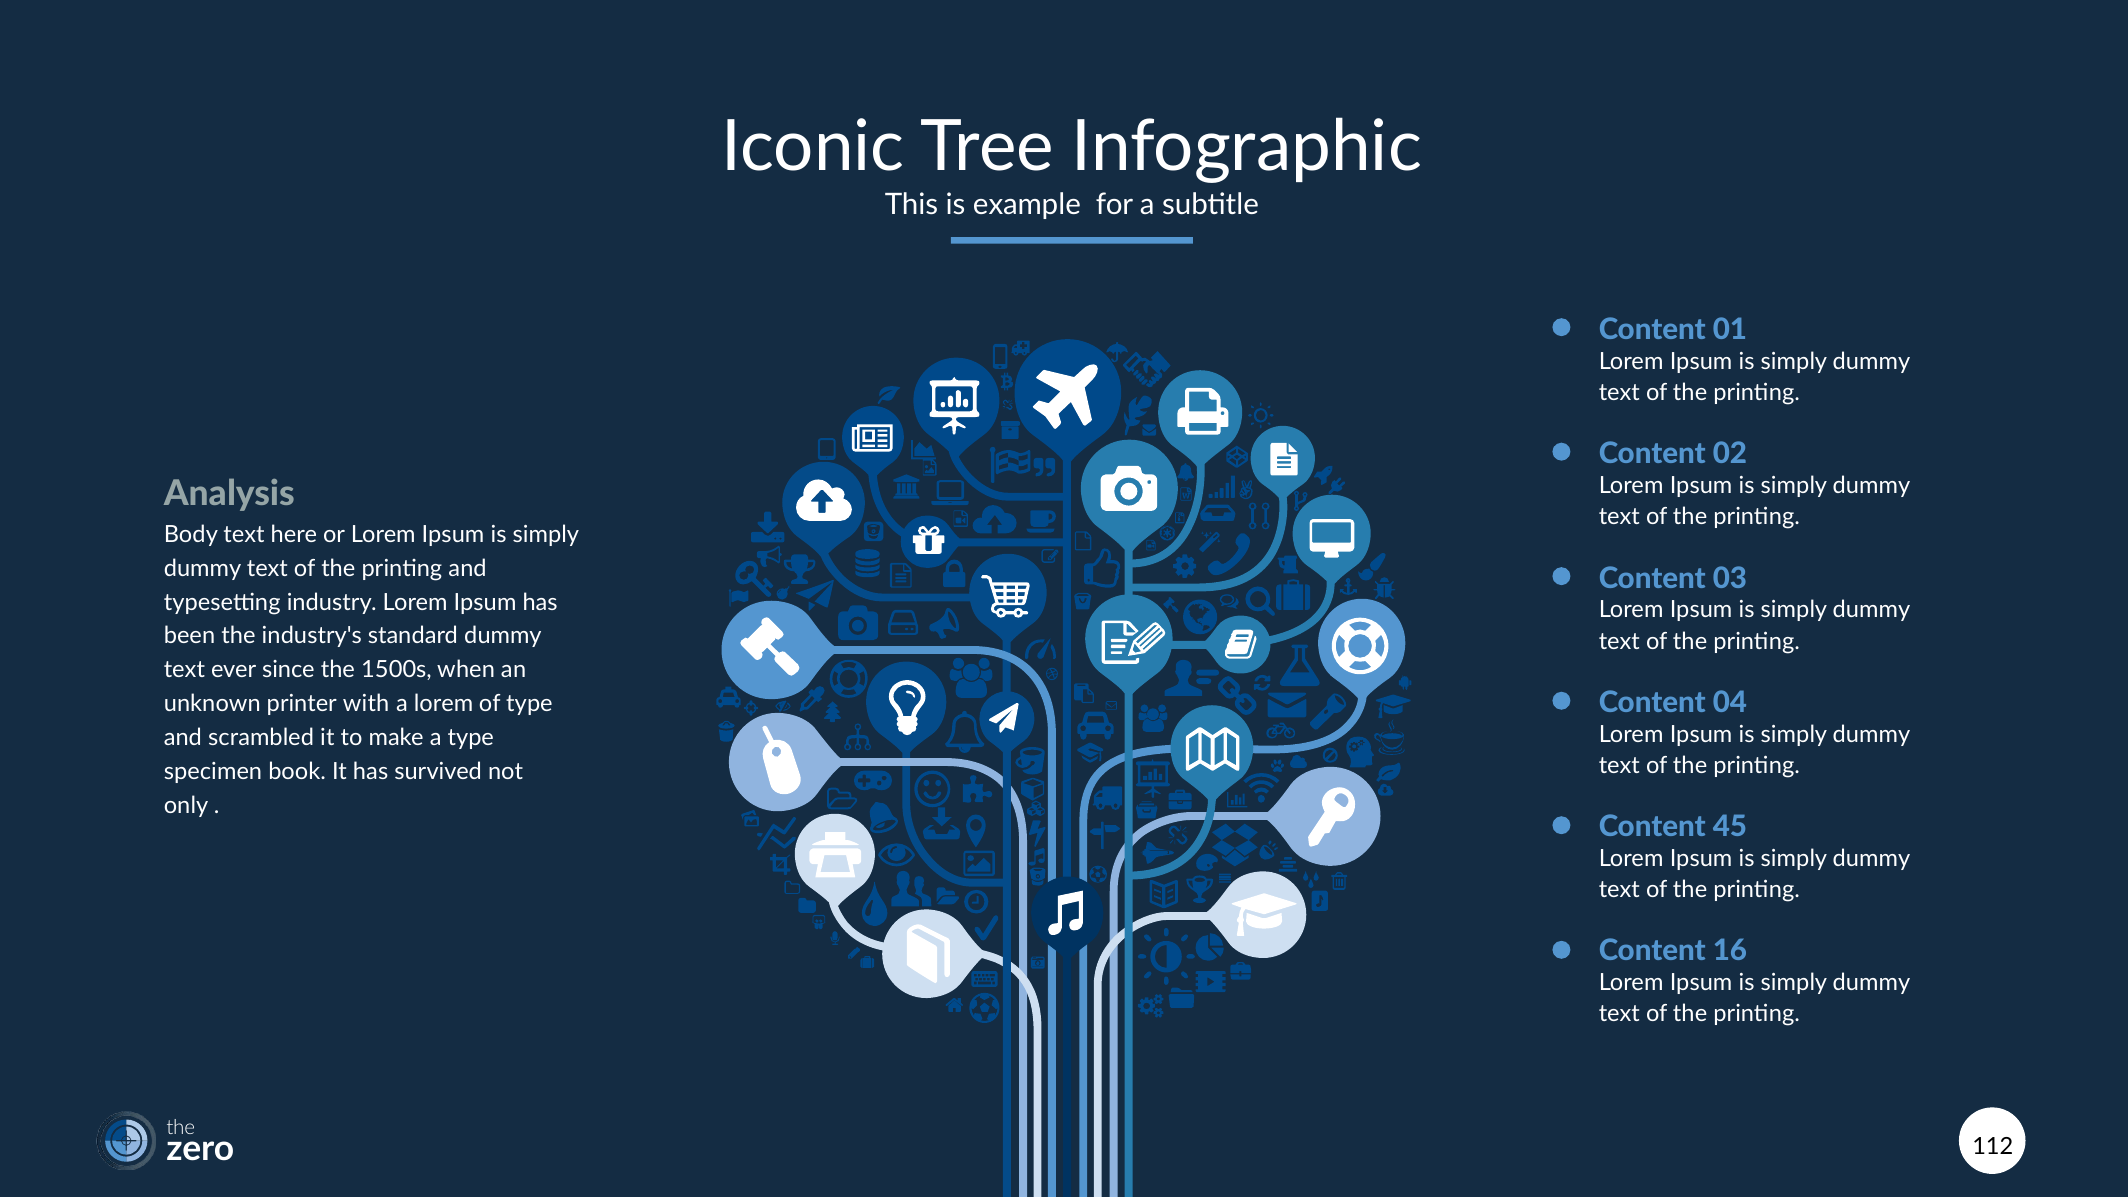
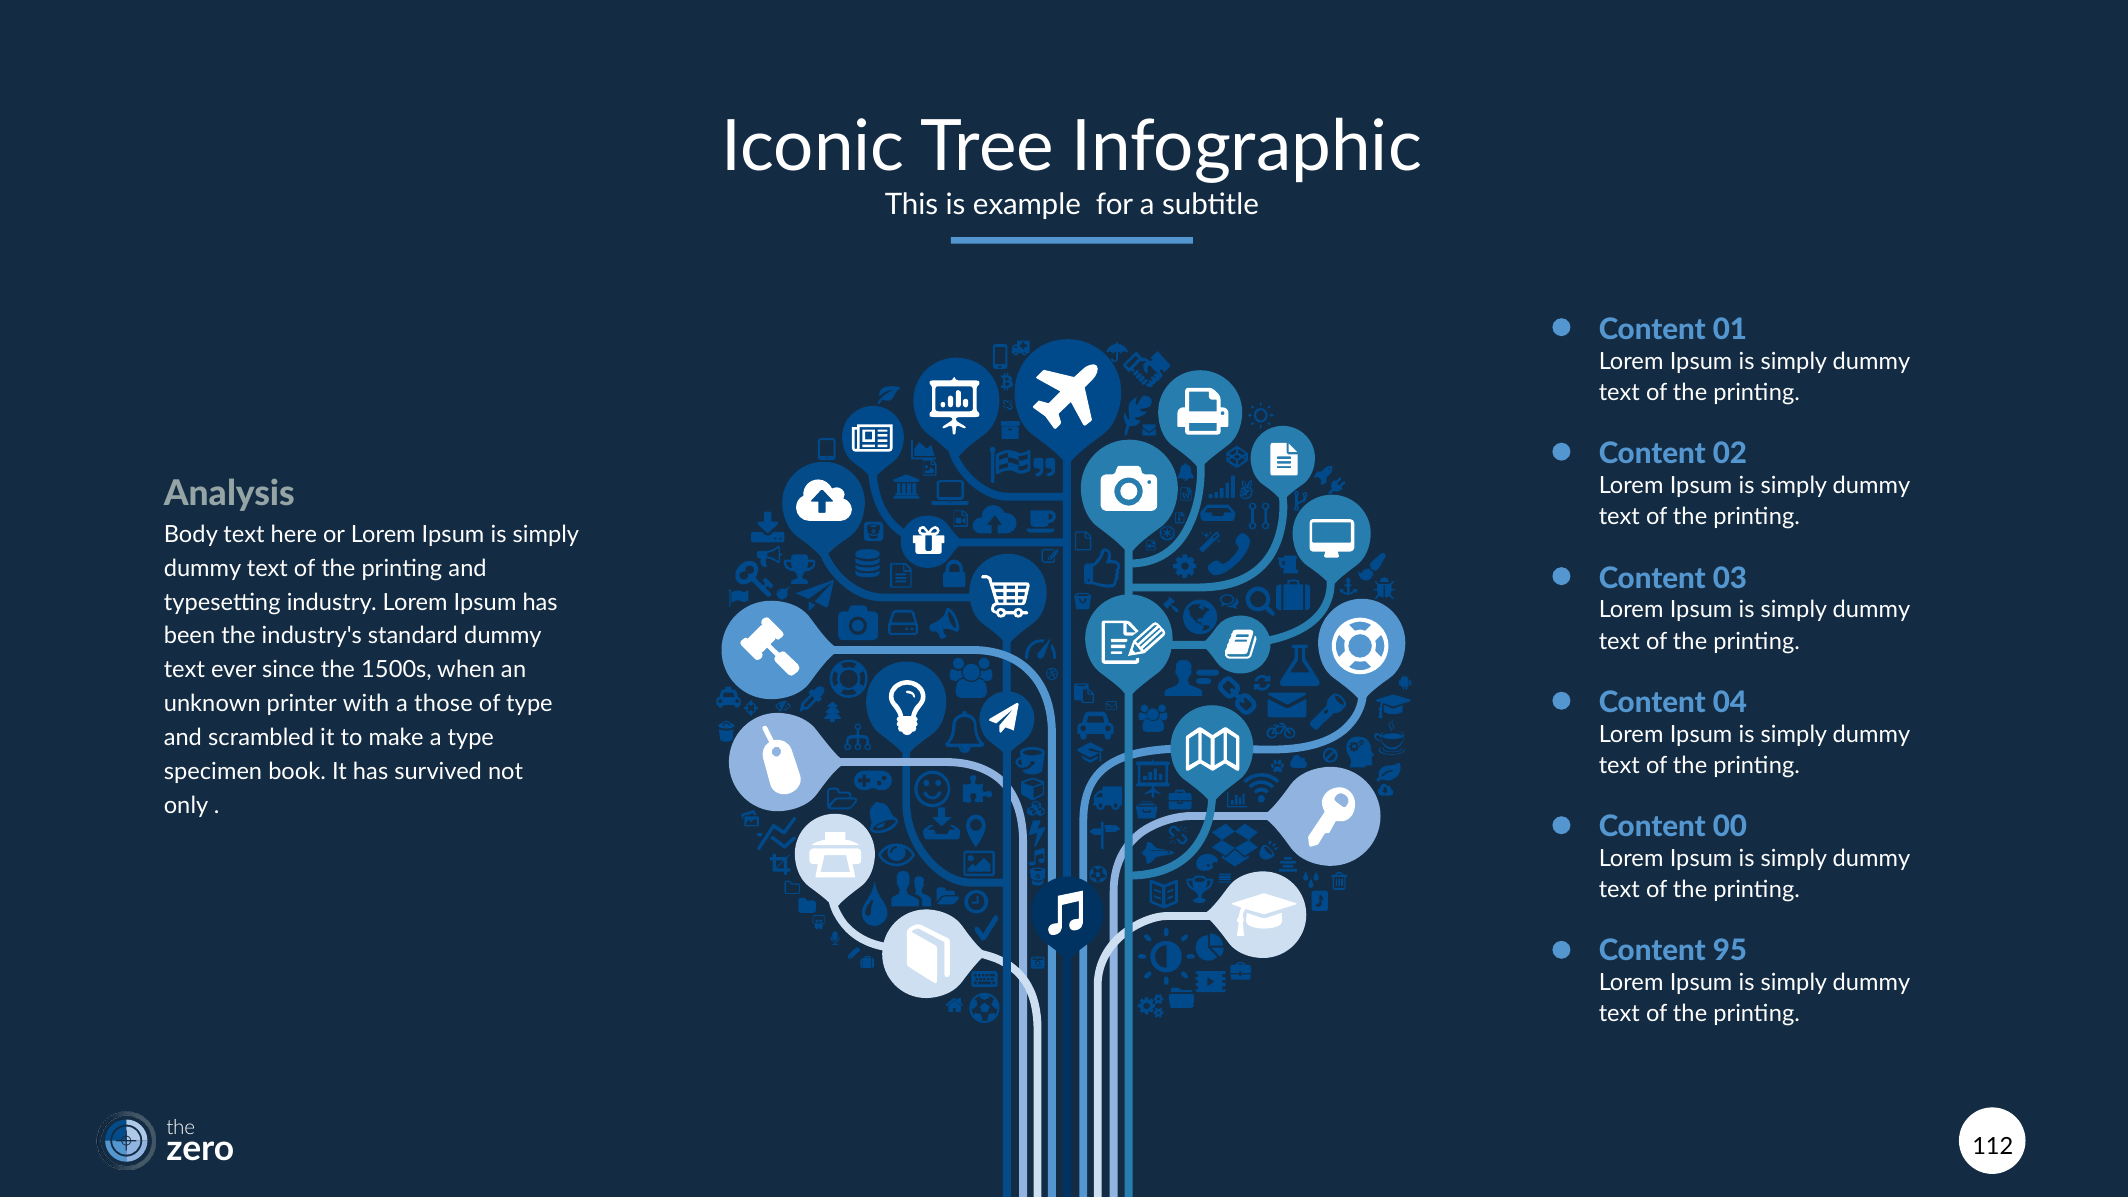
a lorem: lorem -> those (444, 704)
45: 45 -> 00 (1730, 827)
16: 16 -> 95 (1730, 951)
